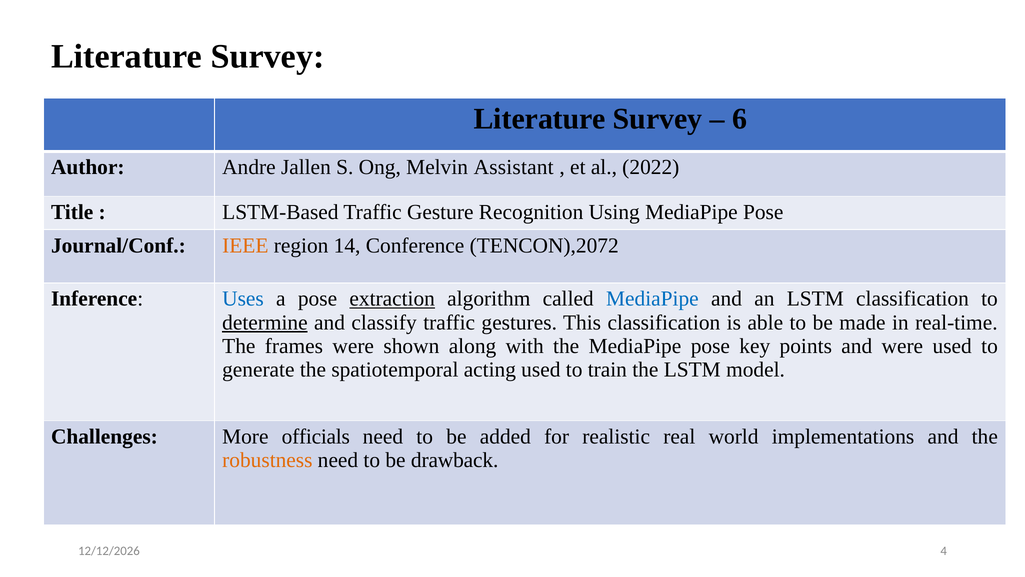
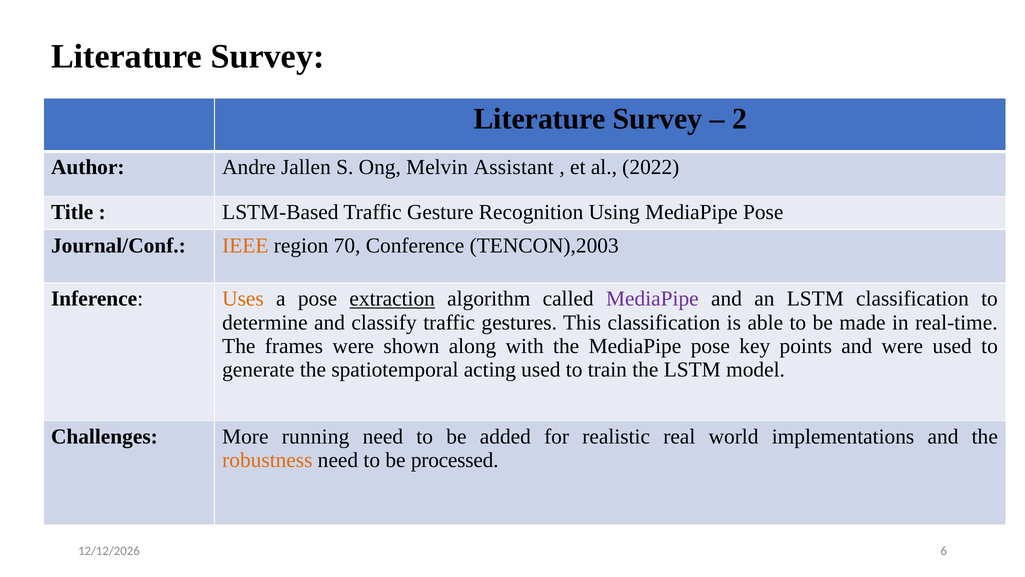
6: 6 -> 2 (740, 119)
14: 14 -> 70 (347, 245)
TENCON),2072: TENCON),2072 -> TENCON),2003 (544, 245)
Uses colour: blue -> orange (243, 299)
MediaPipe colour: blue -> purple (652, 299)
determine underline: present -> none (265, 322)
officials: officials -> running (316, 436)
drawback: drawback -> processed (455, 460)
4: 4 -> 6 (944, 550)
